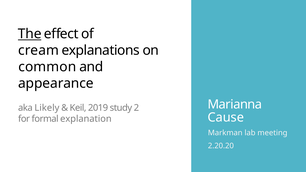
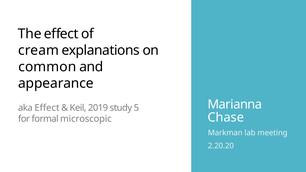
The underline: present -> none (30, 34)
aka Likely: Likely -> Effect (47, 108)
2: 2 -> 5 (136, 108)
Cause: Cause -> Chase (226, 118)
explanation: explanation -> microscopic (86, 119)
